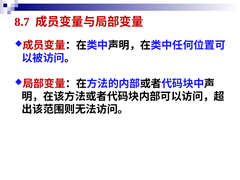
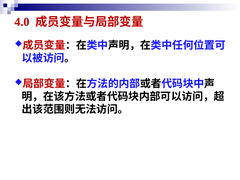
8.7: 8.7 -> 4.0 (22, 22)
